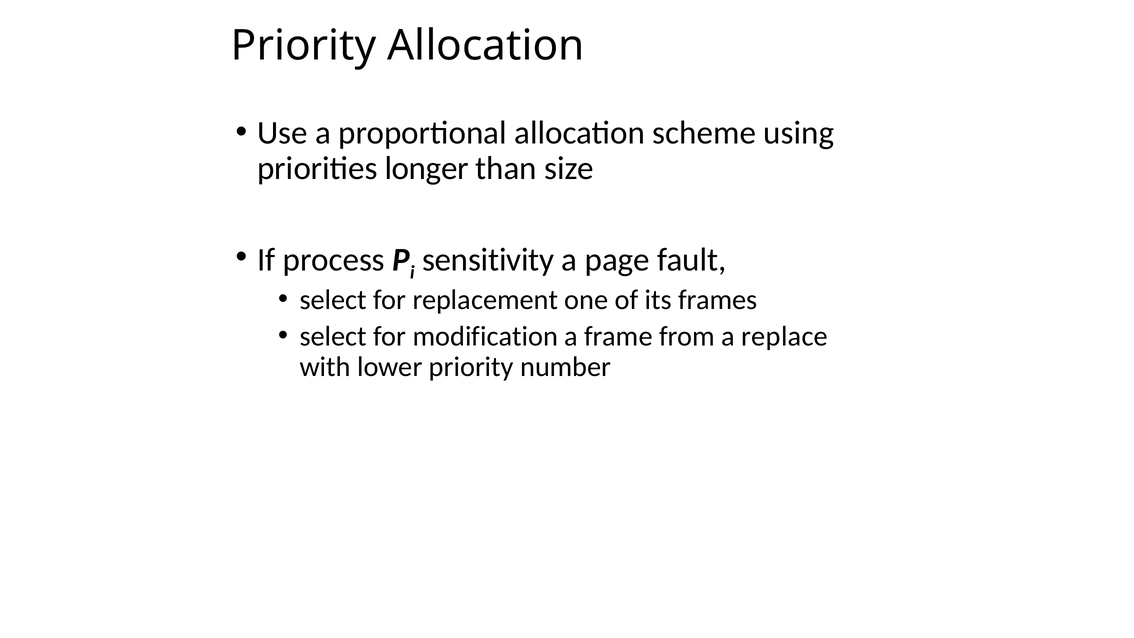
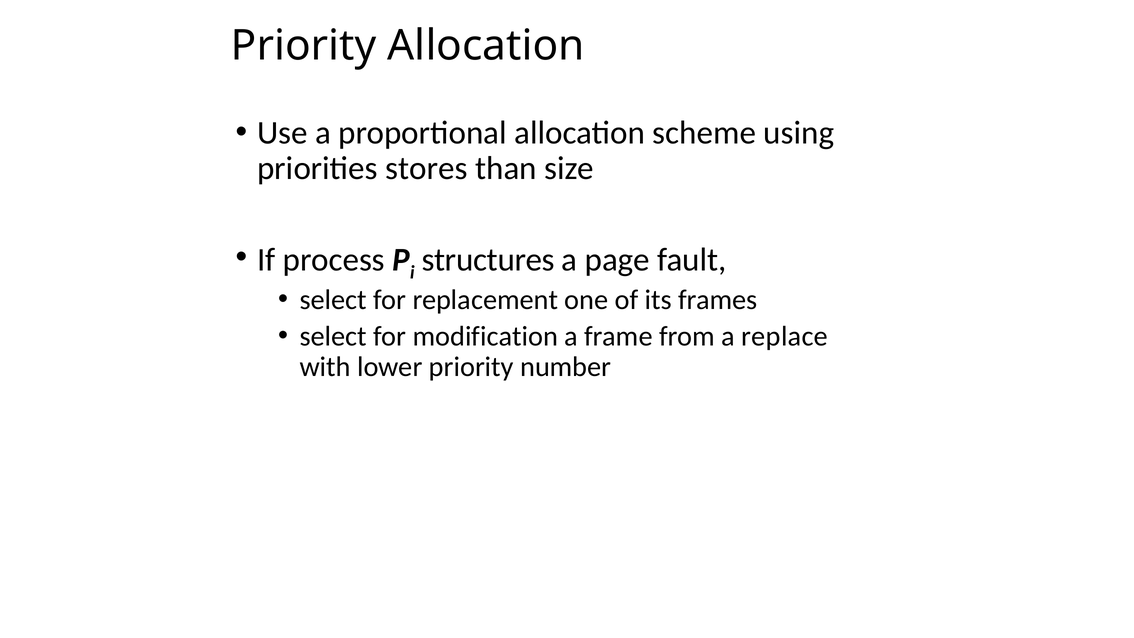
longer: longer -> stores (427, 168)
sensitivity: sensitivity -> structures (488, 260)
